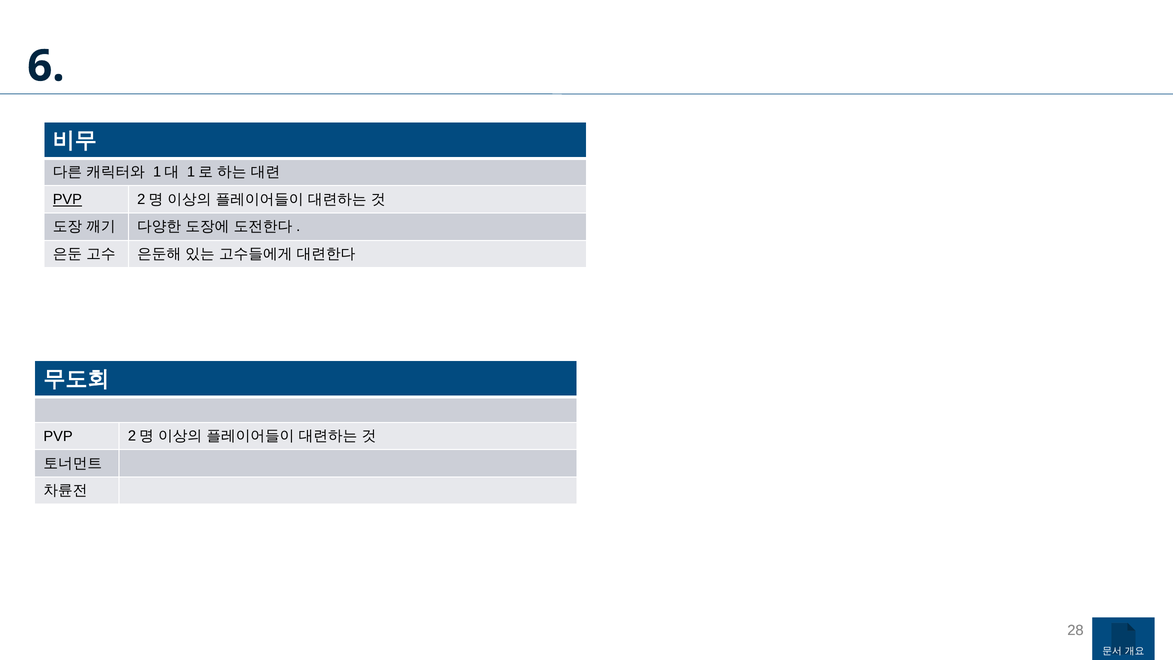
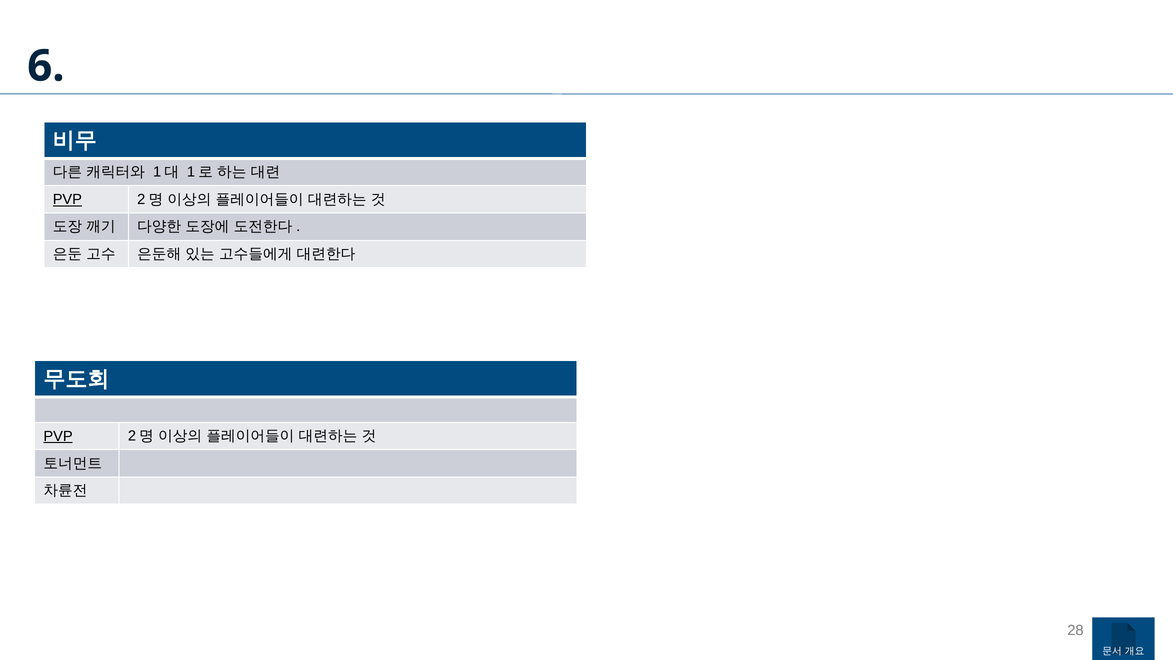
PVP underline: none -> present (58, 436)
